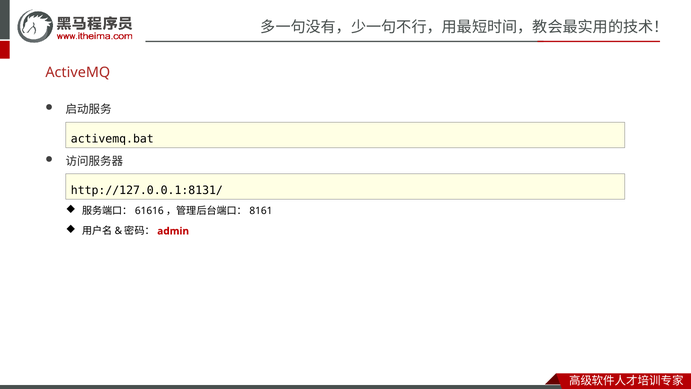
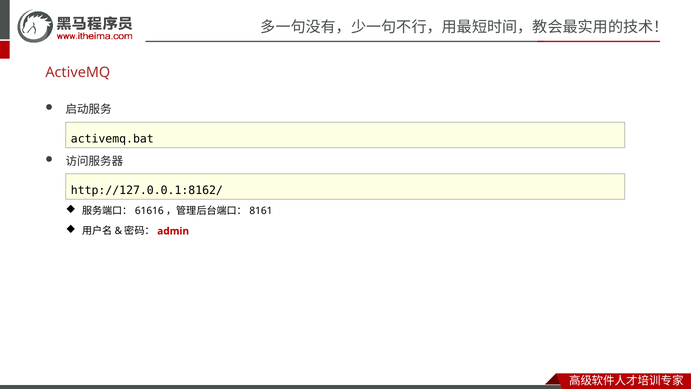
http://127.0.0.1:8131/: http://127.0.0.1:8131/ -> http://127.0.0.1:8162/ (147, 191)
